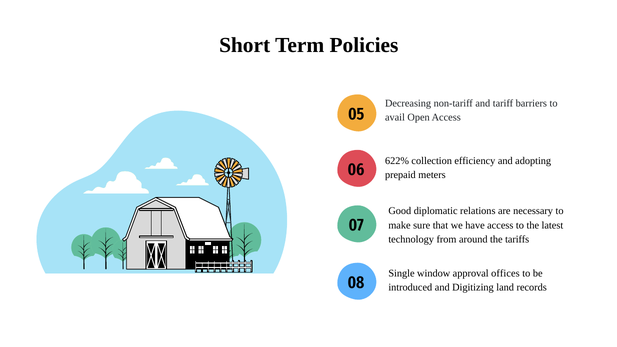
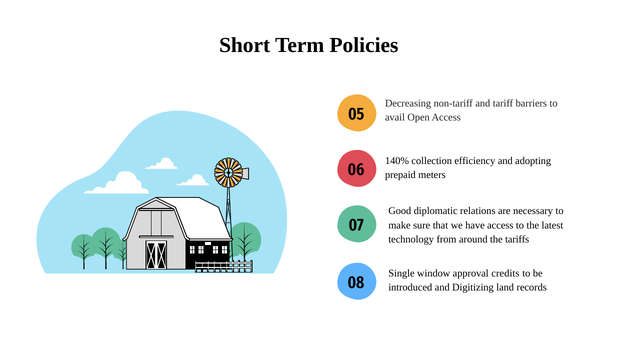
622%: 622% -> 140% (397, 161)
offices: offices -> credits (505, 273)
